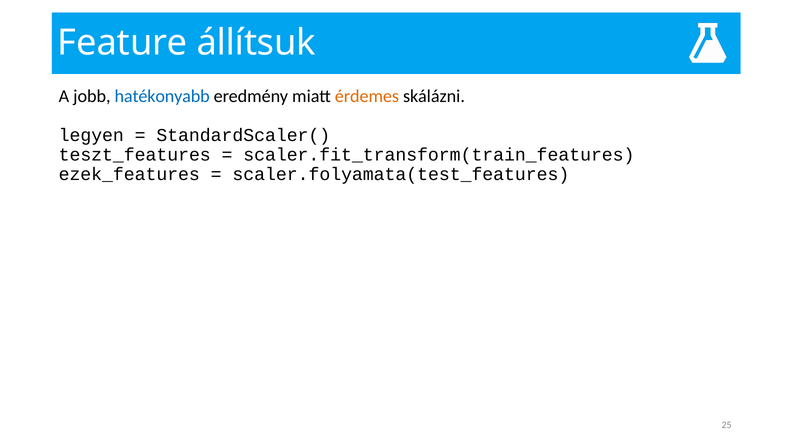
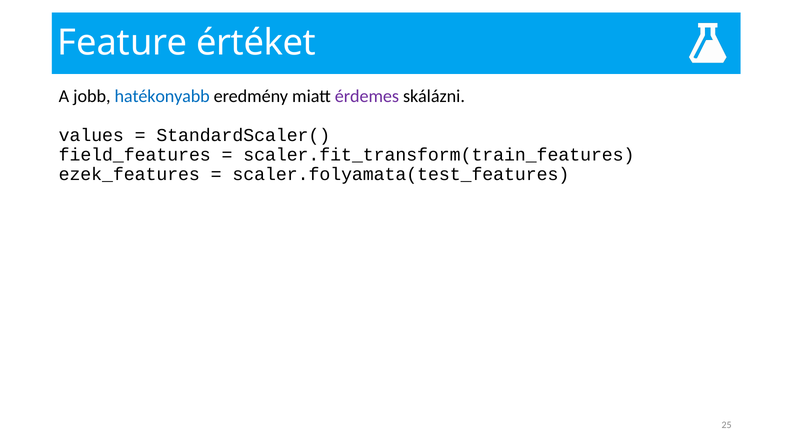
állítsuk: állítsuk -> értéket (256, 43)
érdemes colour: orange -> purple (367, 96)
legyen: legyen -> values (91, 135)
teszt_features: teszt_features -> field_features (135, 155)
